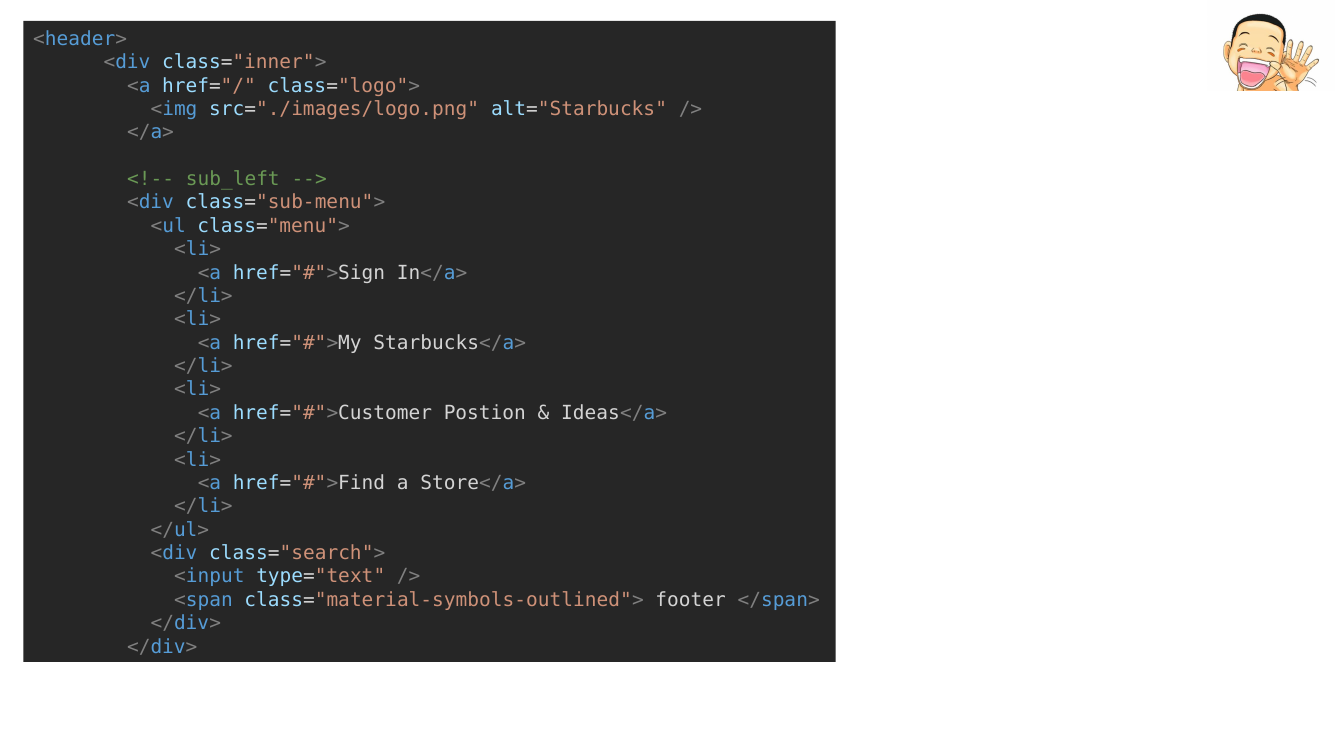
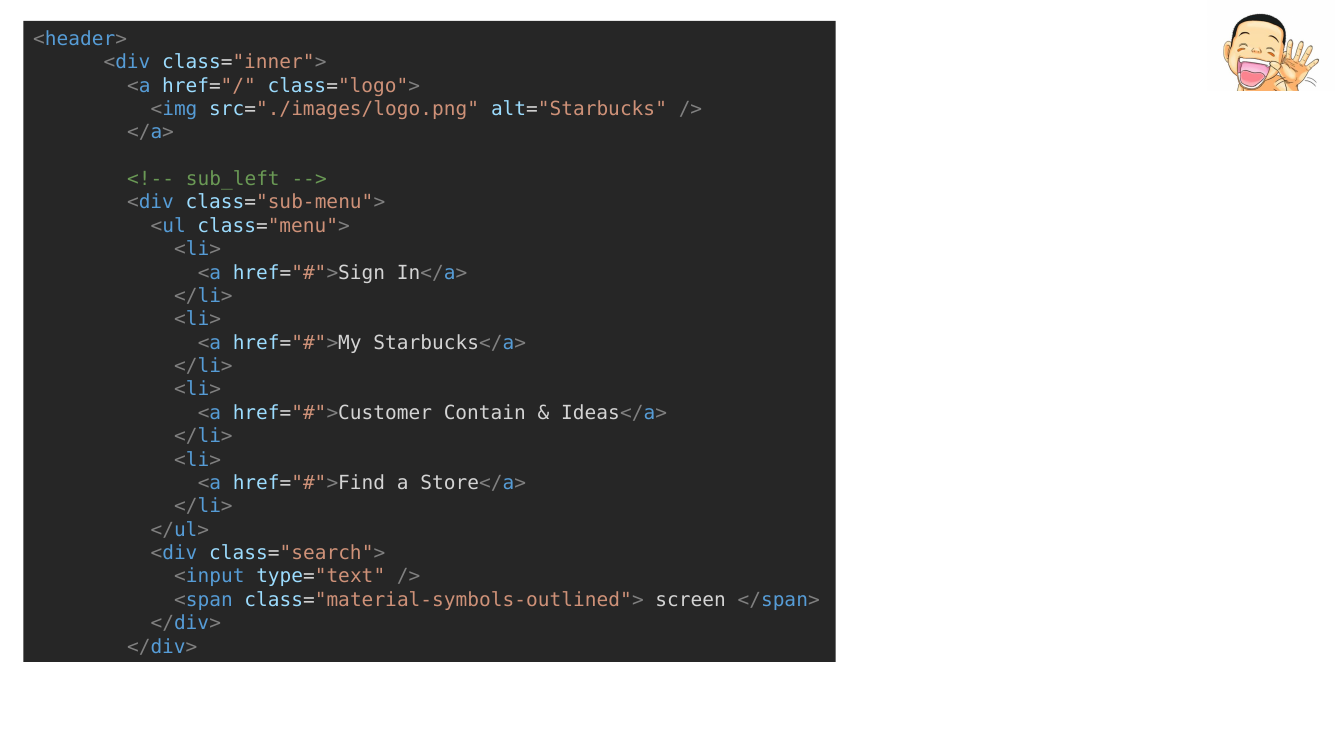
Postion: Postion -> Contain (485, 413)
footer: footer -> screen (691, 600)
